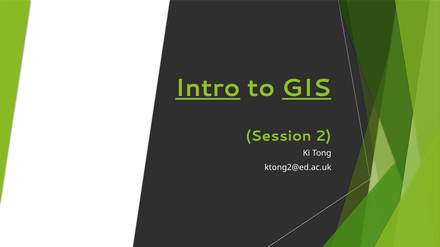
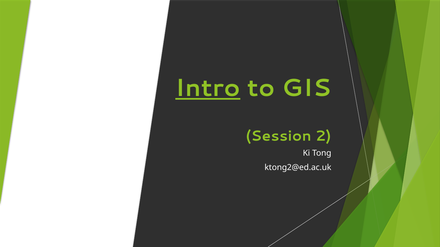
GIS underline: present -> none (307, 88)
